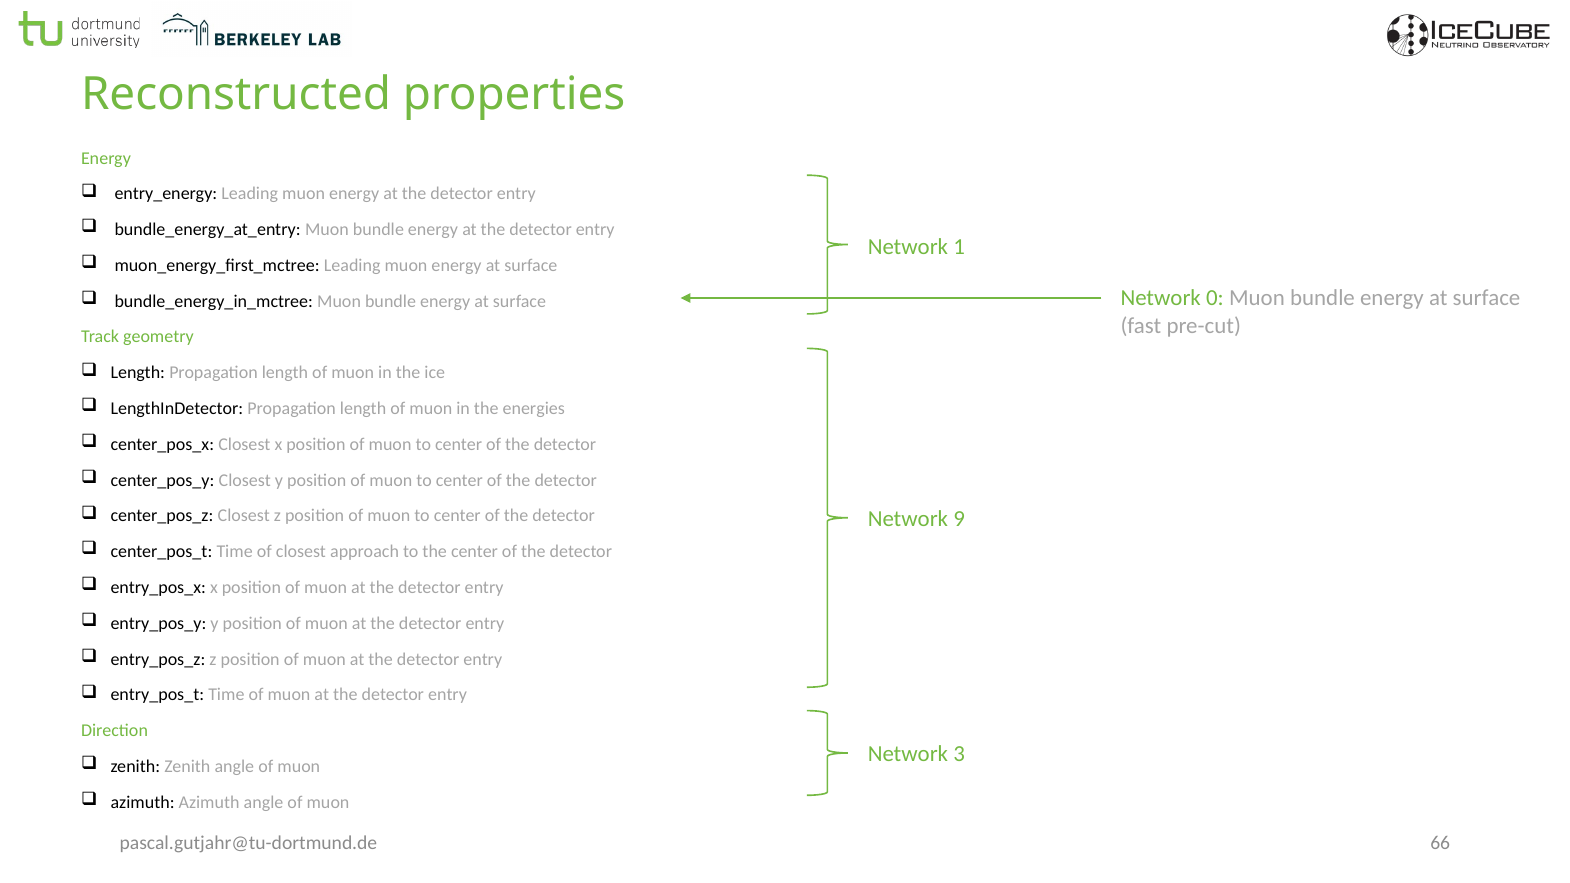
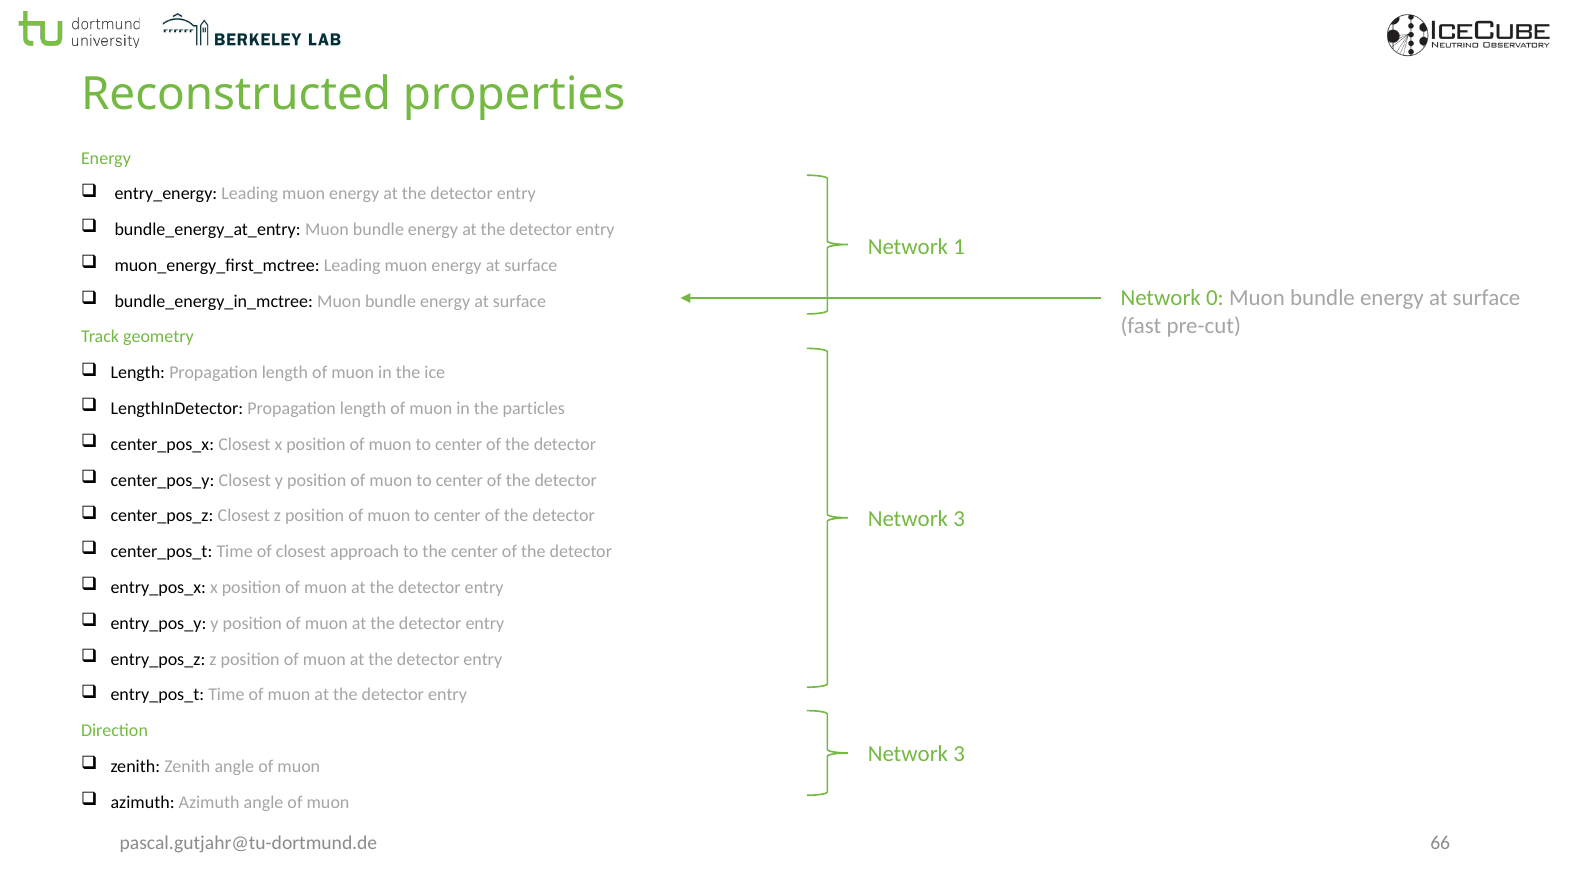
energies: energies -> particles (534, 409)
9: 9 -> 3 (959, 519)
